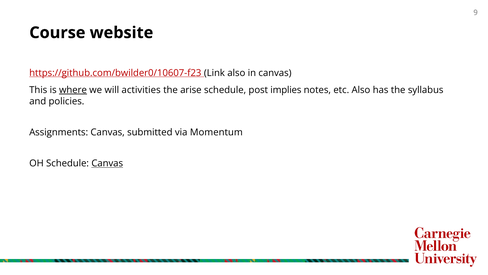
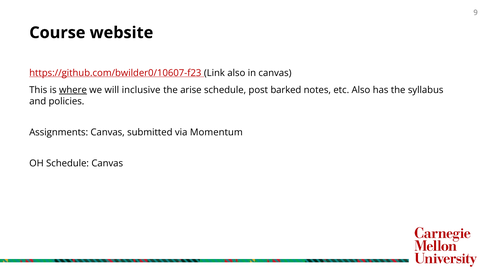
activities: activities -> inclusive (141, 90)
implies: implies -> barked (286, 90)
Canvas underline: present -> none (107, 163)
